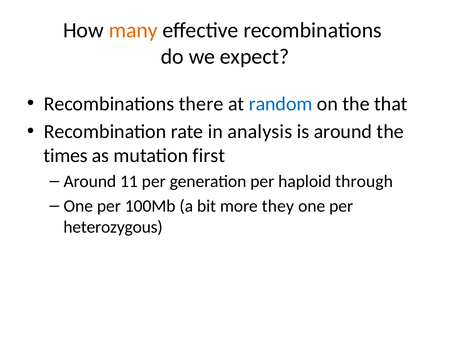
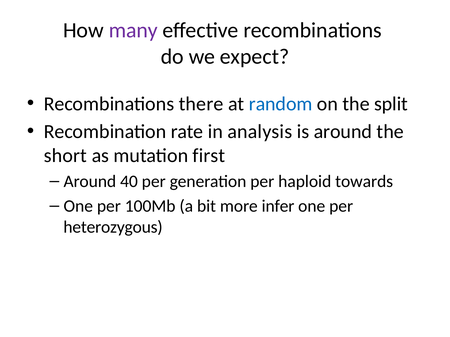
many colour: orange -> purple (133, 30)
that: that -> split (391, 104)
times: times -> short (65, 156)
11: 11 -> 40 (129, 182)
through: through -> towards (364, 182)
they: they -> infer (278, 206)
